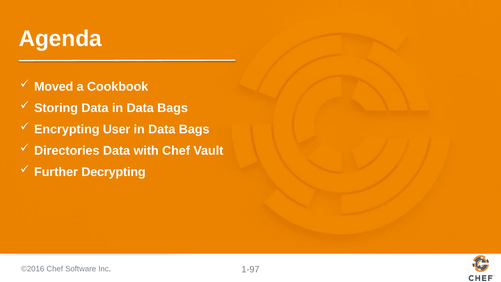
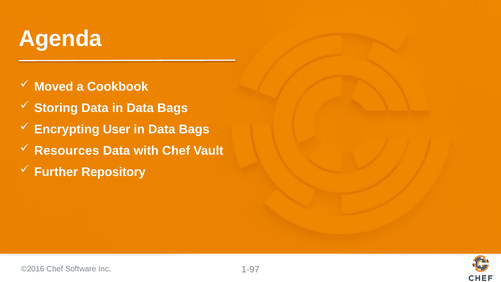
Directories: Directories -> Resources (67, 151)
Decrypting: Decrypting -> Repository (113, 172)
